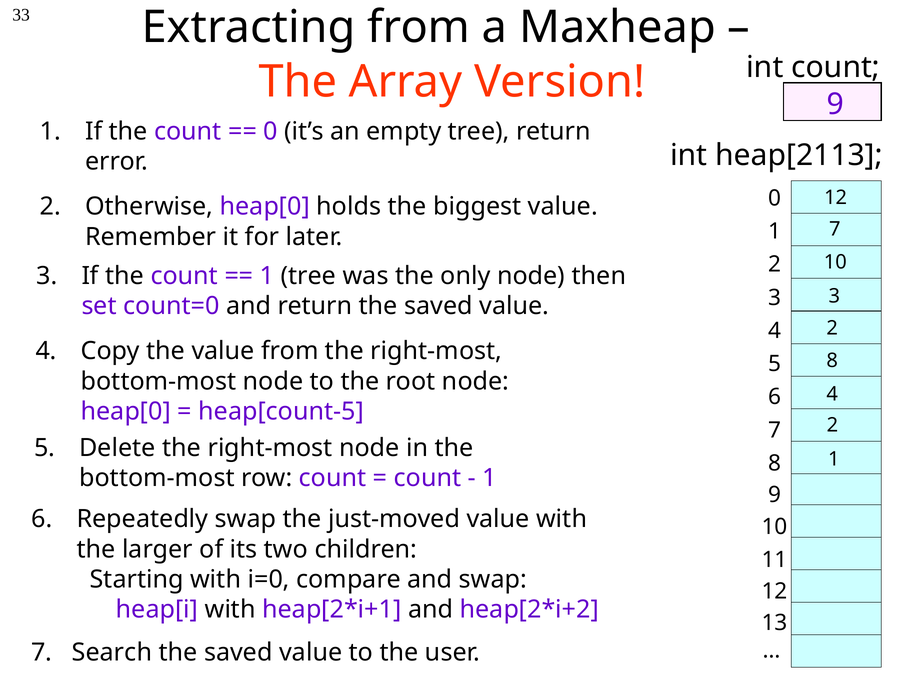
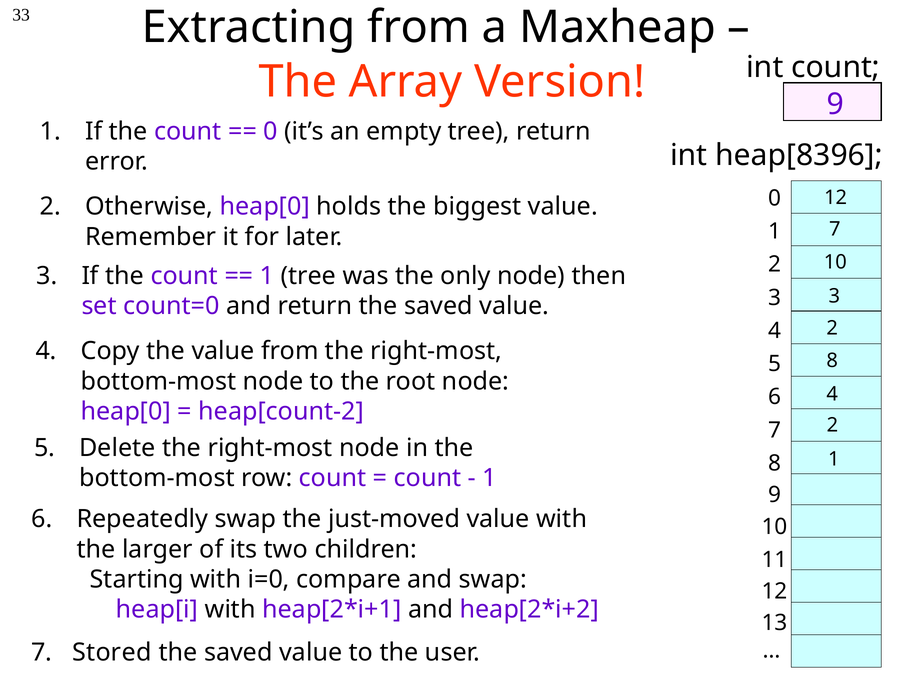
heap[2113: heap[2113 -> heap[8396 (799, 155)
heap[count-5: heap[count-5 -> heap[count-2 (281, 411)
Search: Search -> Stored (112, 653)
